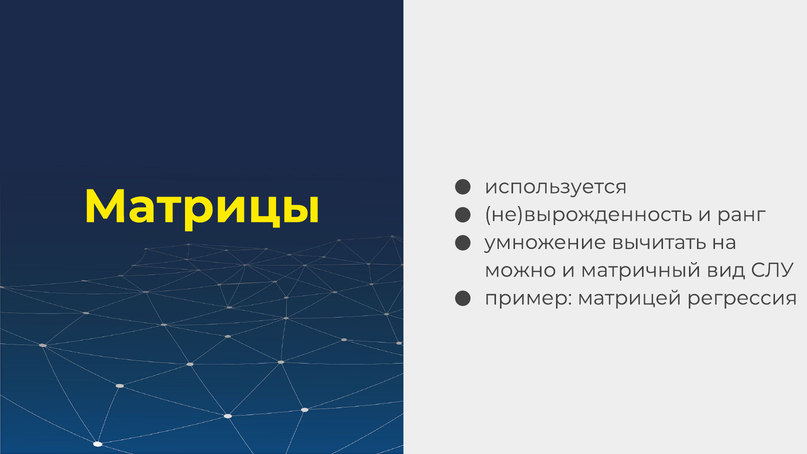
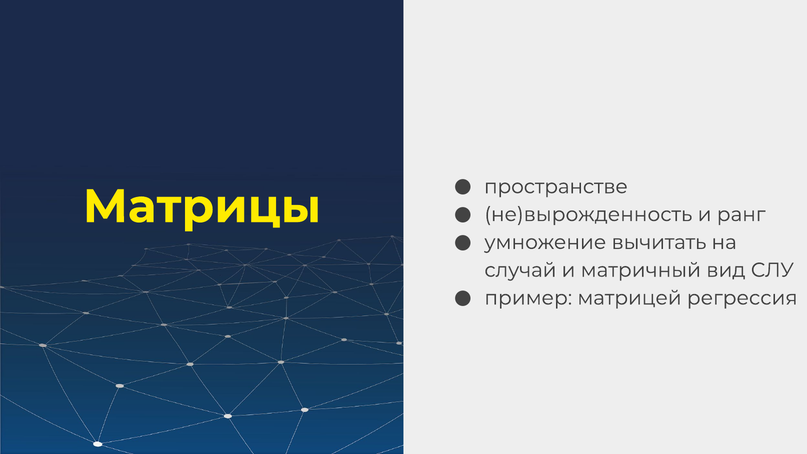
используется: используется -> пространстве (556, 187)
можно: можно -> случай (520, 270)
